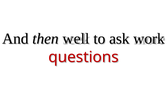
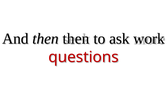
then well: well -> then (76, 39)
